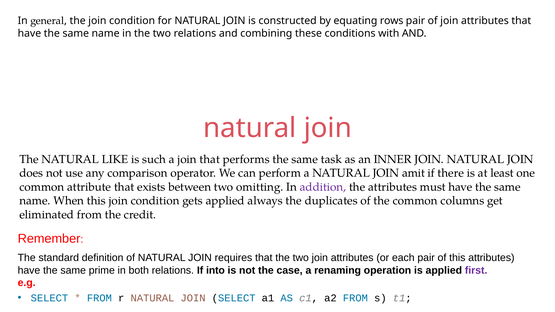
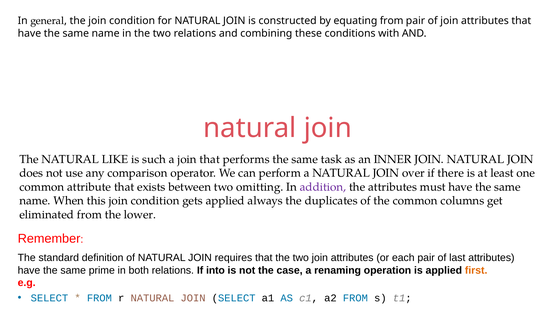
equating rows: rows -> from (392, 21)
amit: amit -> over (413, 173)
credit: credit -> lower (140, 215)
of this: this -> last (457, 258)
first colour: purple -> orange (476, 270)
